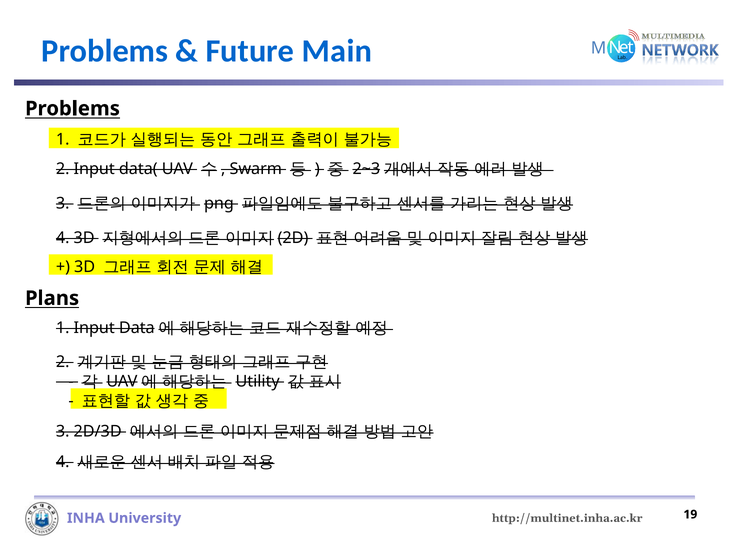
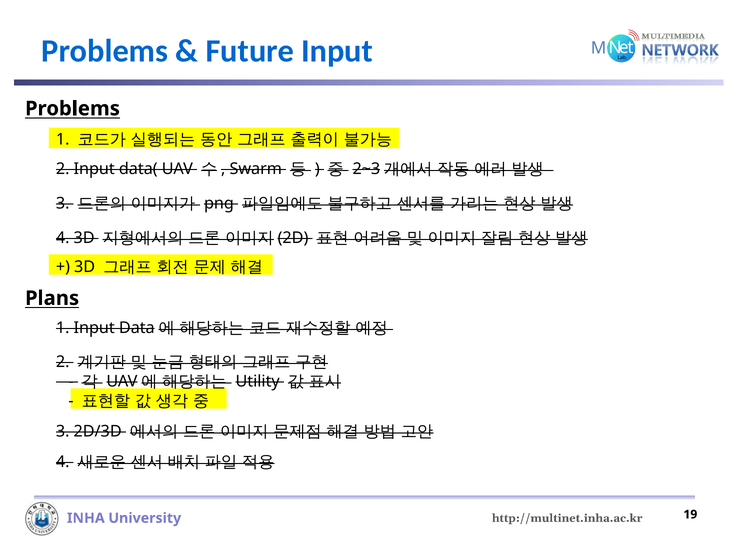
Future Main: Main -> Input (337, 51)
